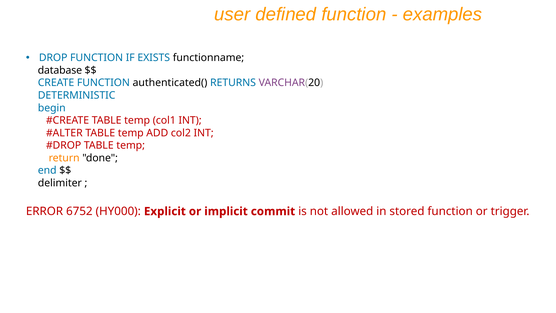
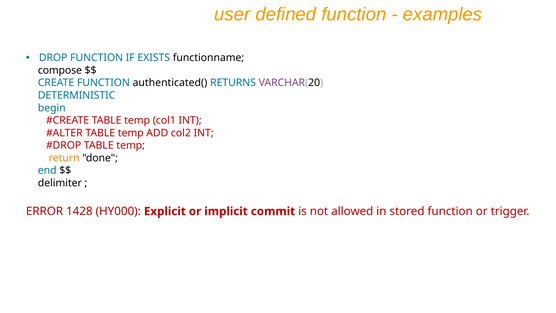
database: database -> compose (60, 70)
6752: 6752 -> 1428 (79, 211)
